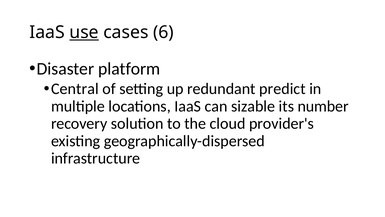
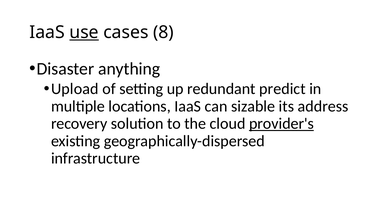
6: 6 -> 8 (163, 32)
platform: platform -> anything (129, 69)
Central: Central -> Upload (75, 89)
number: number -> address (323, 106)
provider's underline: none -> present (281, 123)
